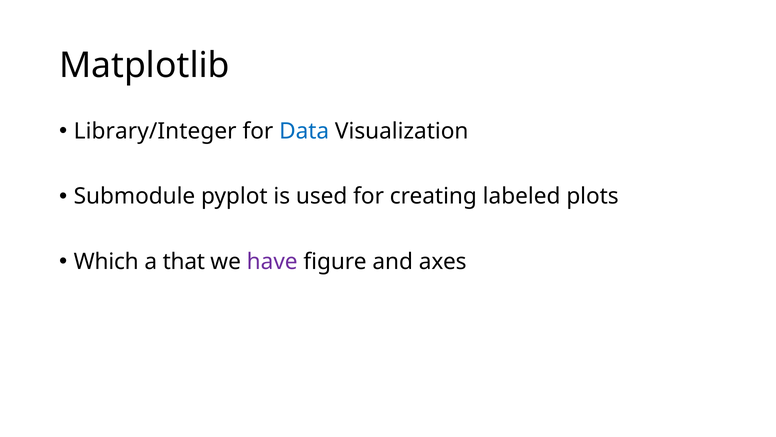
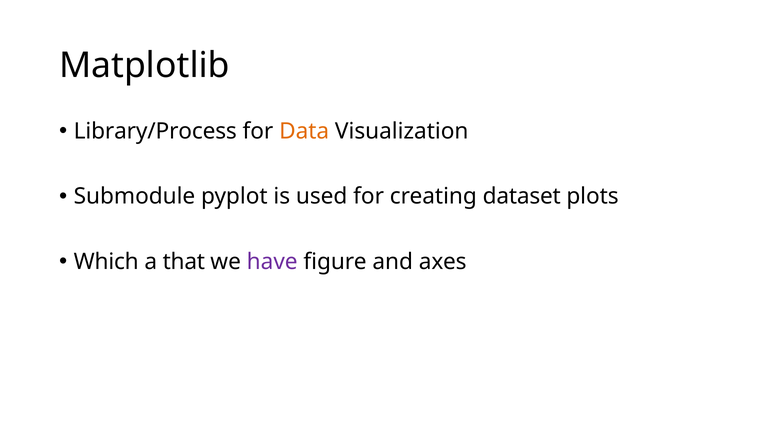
Library/Integer: Library/Integer -> Library/Process (155, 131)
Data colour: blue -> orange (304, 131)
labeled: labeled -> dataset (522, 196)
